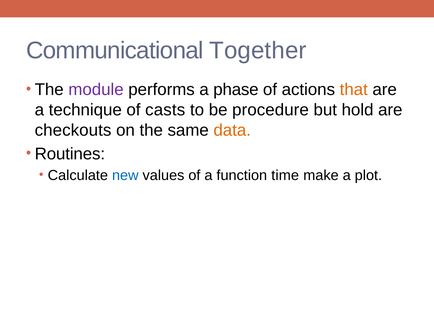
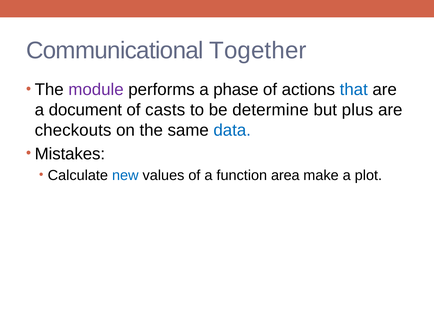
that colour: orange -> blue (354, 89)
technique: technique -> document (85, 110)
procedure: procedure -> determine (270, 110)
hold: hold -> plus (357, 110)
data colour: orange -> blue (232, 130)
Routines: Routines -> Mistakes (70, 154)
time: time -> area (285, 175)
